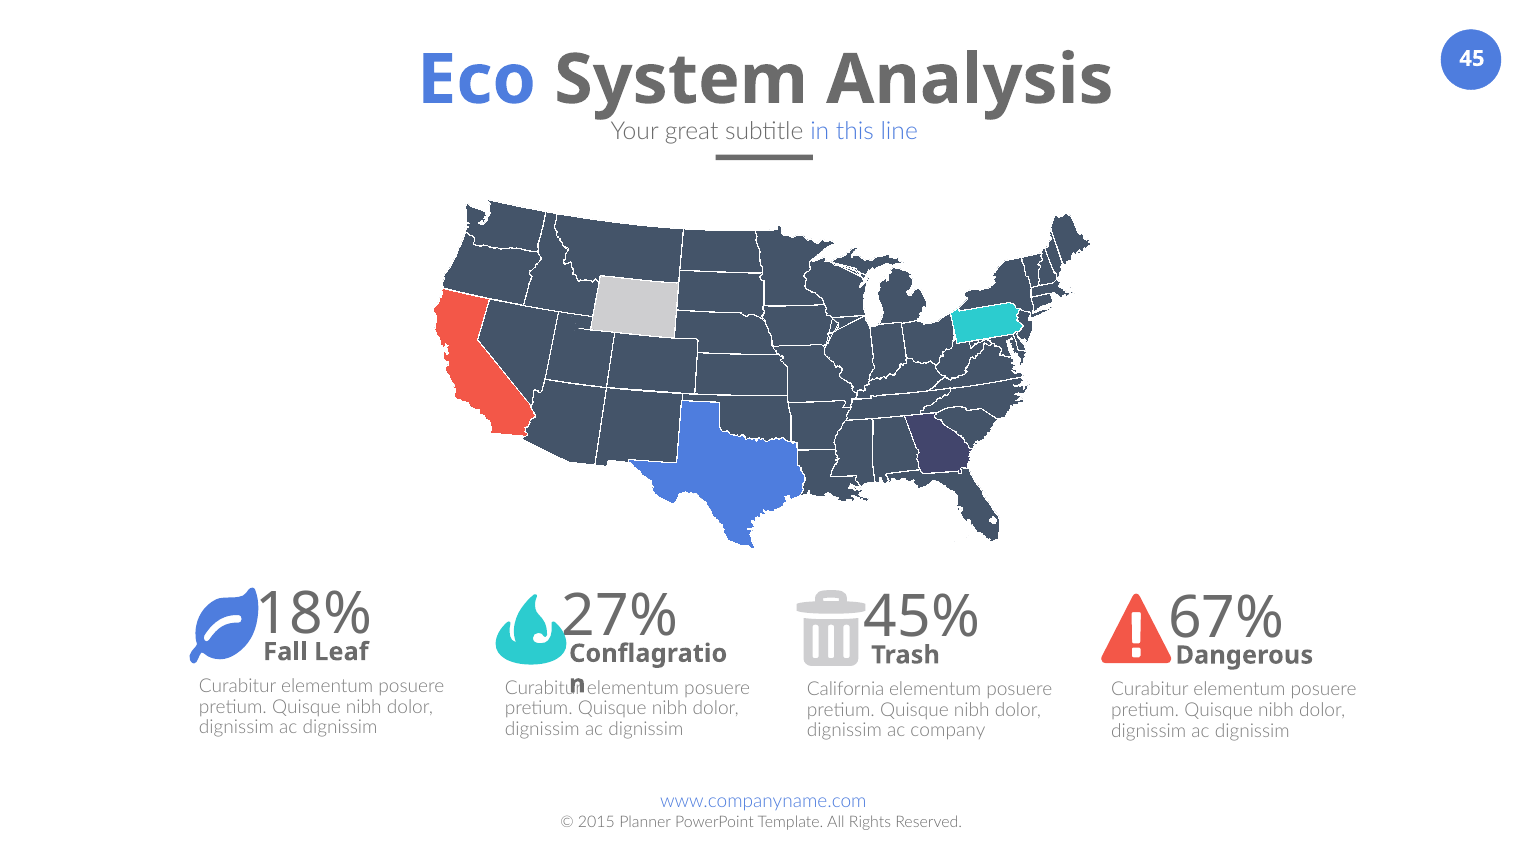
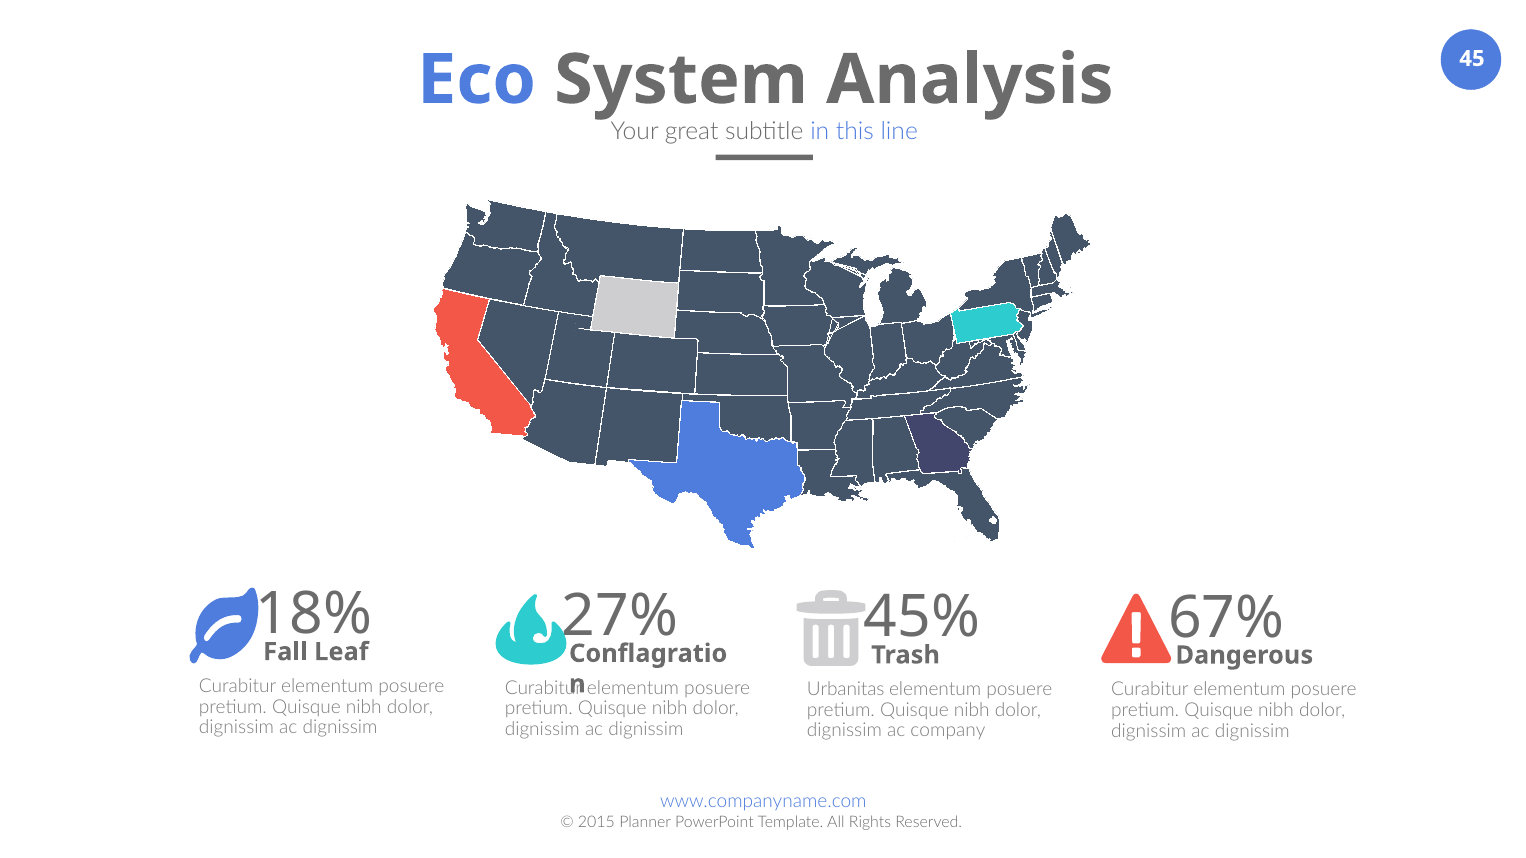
California: California -> Urbanitas (846, 690)
